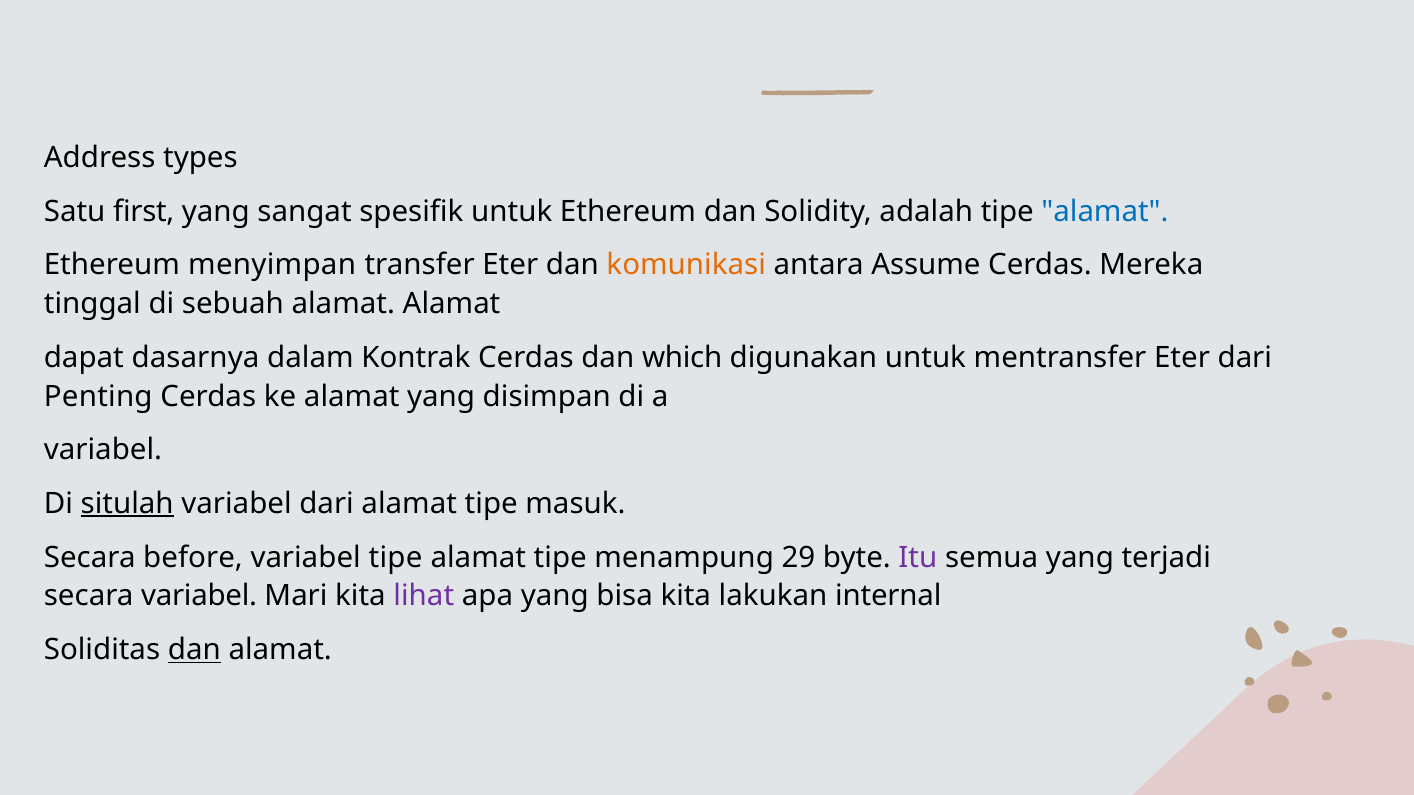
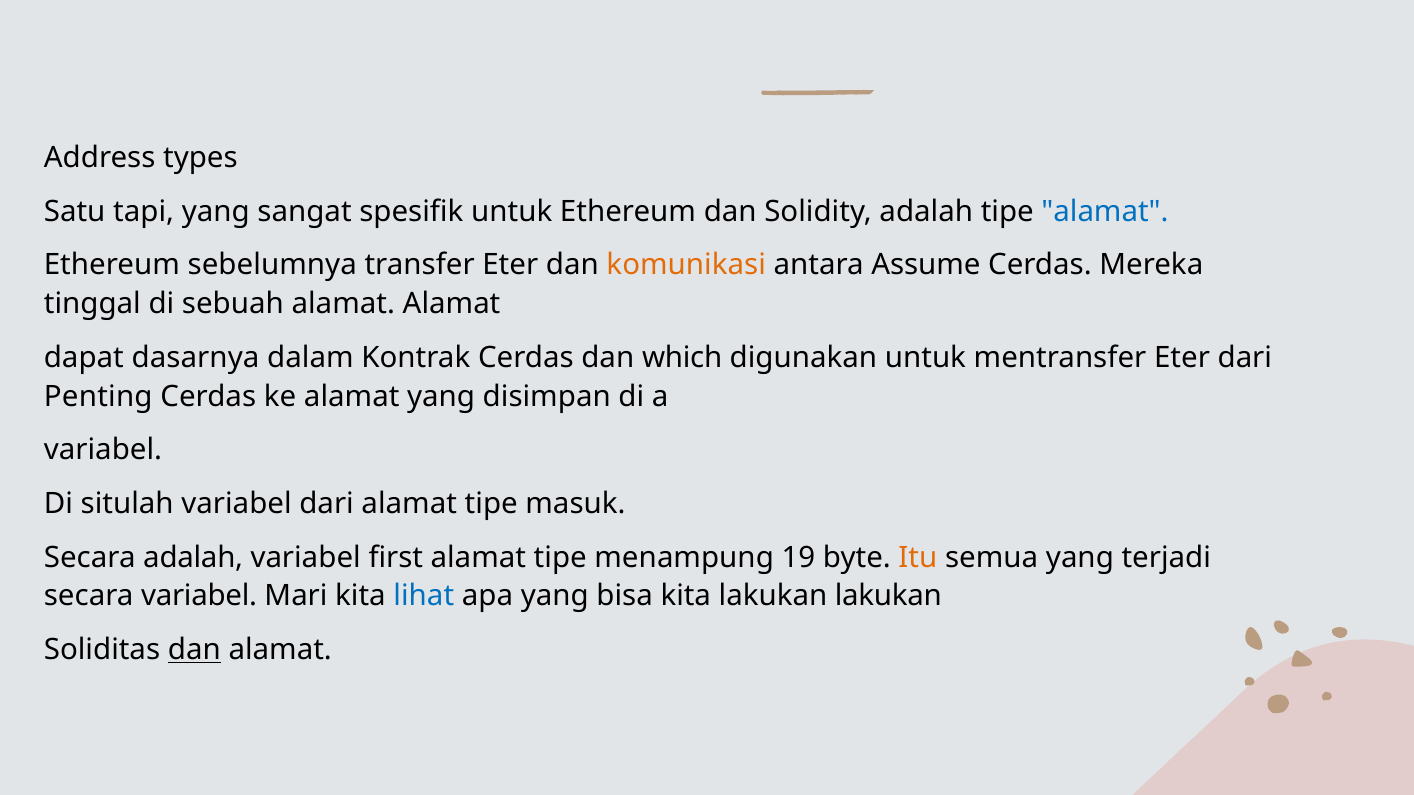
first: first -> tapi (144, 212)
menyimpan: menyimpan -> sebelumnya (272, 265)
situlah underline: present -> none (127, 504)
Secara before: before -> adalah (193, 558)
variabel tipe: tipe -> first (396, 558)
29: 29 -> 19 (798, 558)
Itu colour: purple -> orange (918, 558)
lihat colour: purple -> blue (424, 597)
lakukan internal: internal -> lakukan (888, 597)
